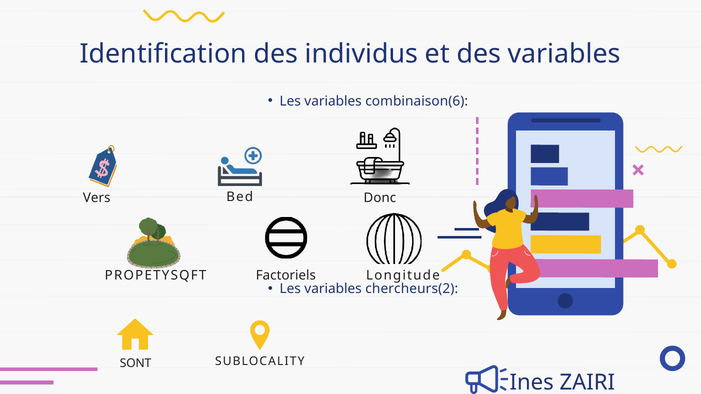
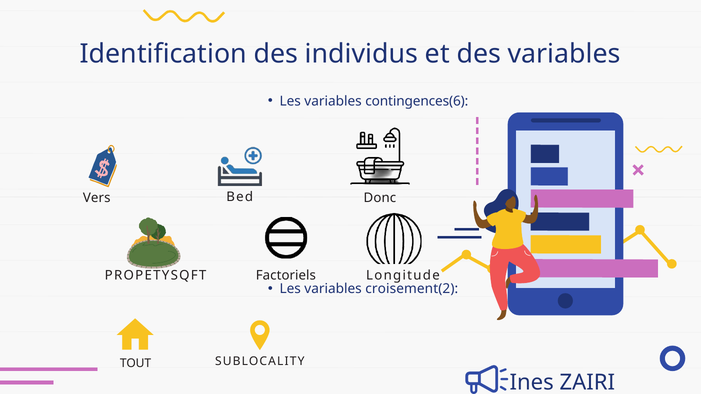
combinaison(6: combinaison(6 -> contingences(6 (417, 101)
chercheurs(2: chercheurs(2 -> croisement(2 (412, 289)
SONT: SONT -> TOUT (136, 364)
